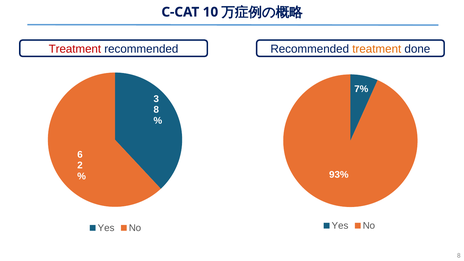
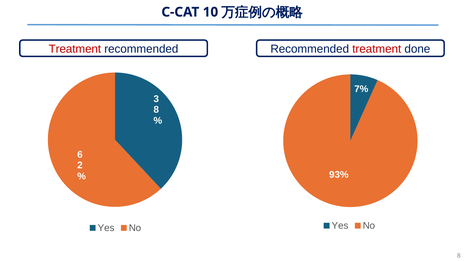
treatment colour: orange -> red (377, 49)
